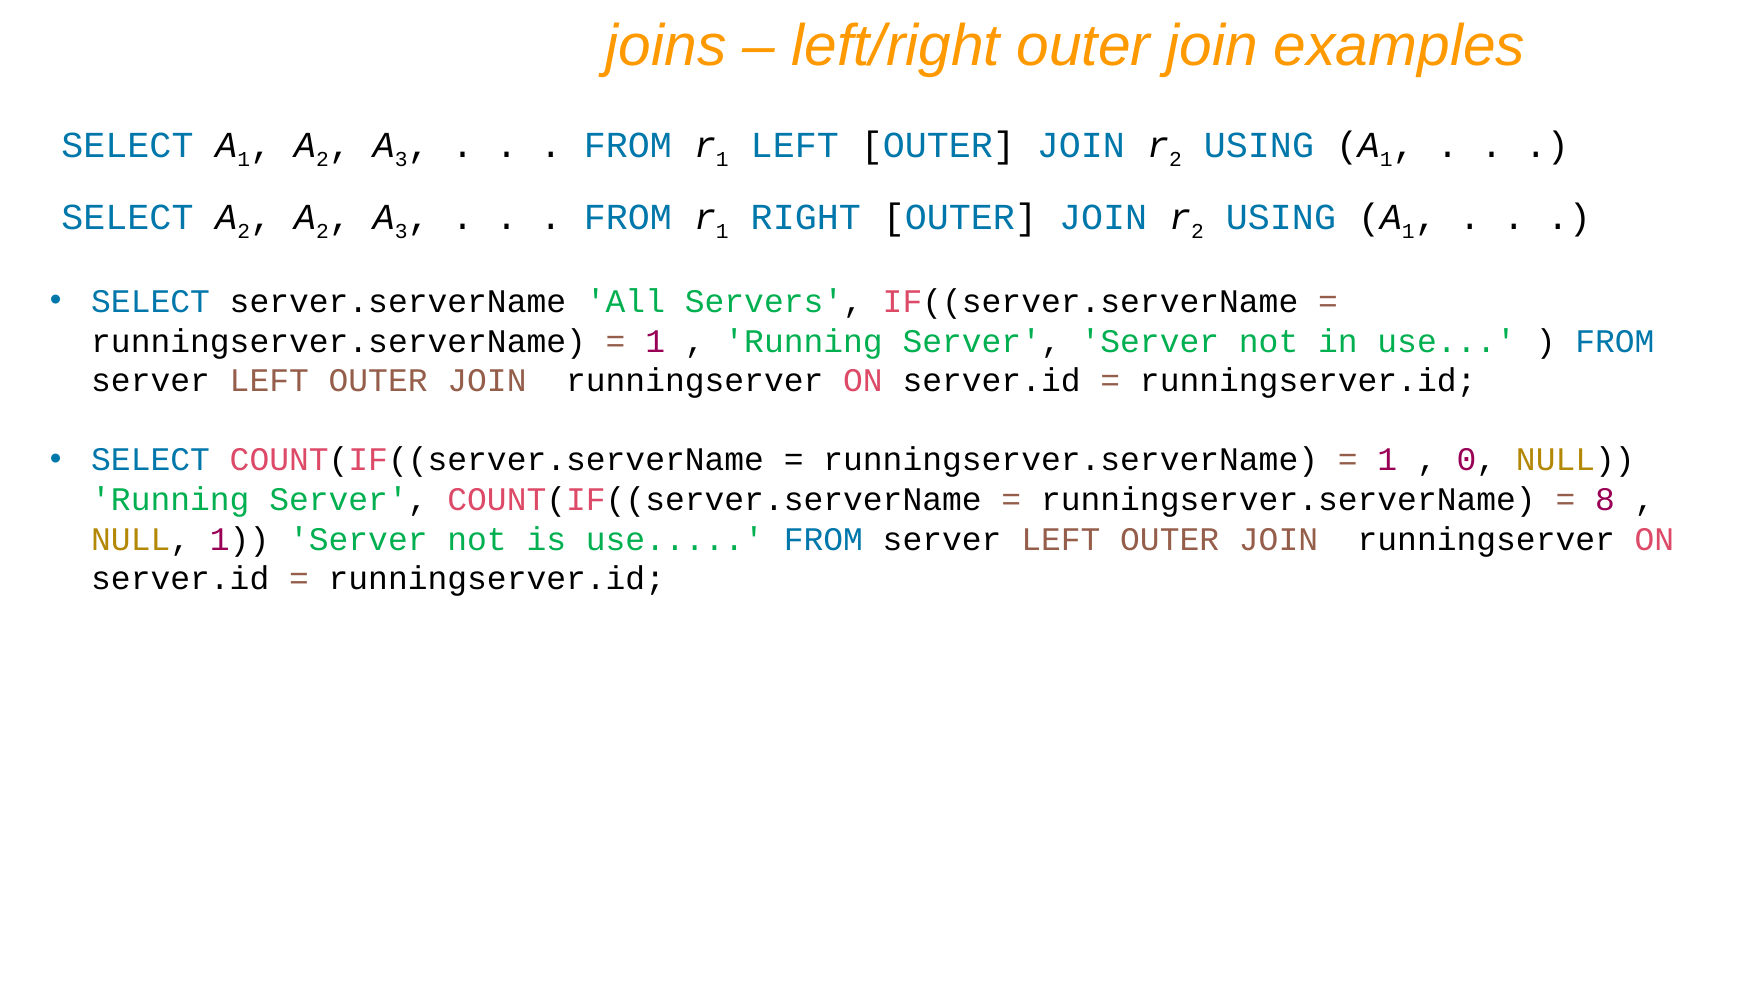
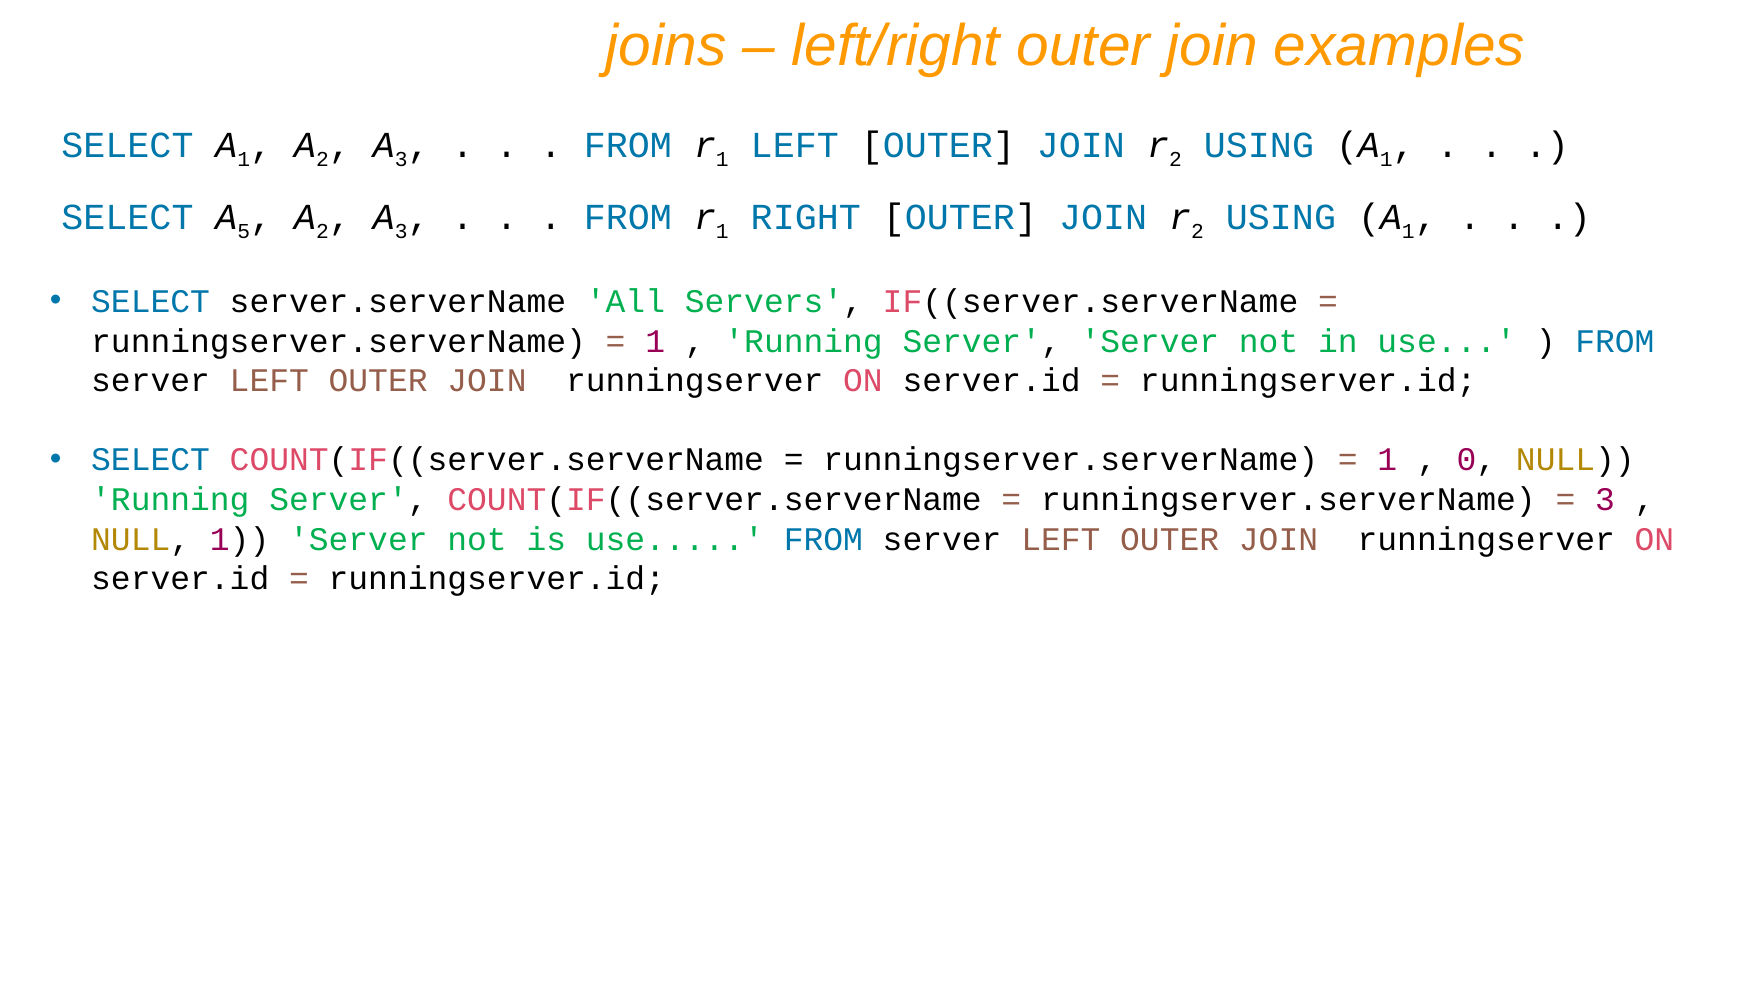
2: 2 -> 5 (244, 231)
8: 8 -> 3 (1605, 500)
